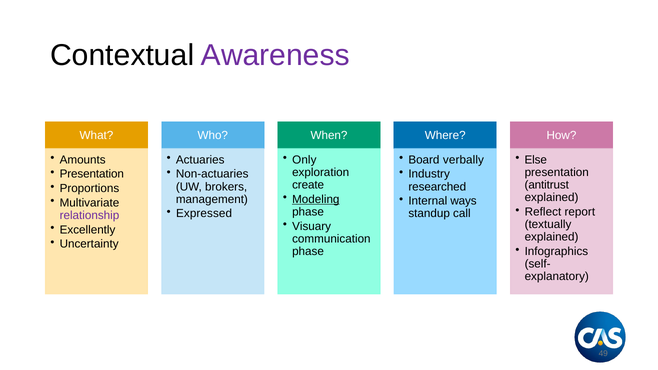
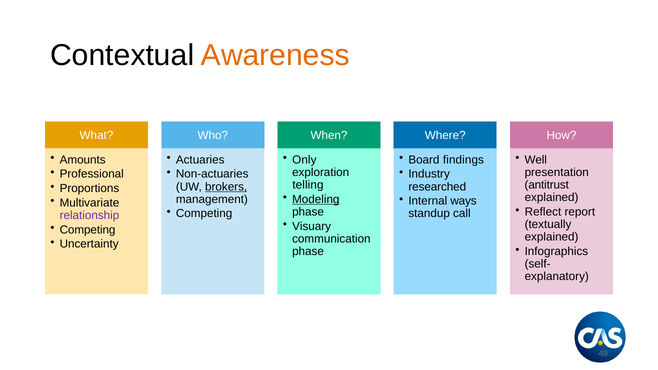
Awareness colour: purple -> orange (275, 55)
verbally: verbally -> findings (463, 160)
Else: Else -> Well (536, 160)
Presentation: Presentation -> Professional (92, 174)
create: create -> telling (308, 185)
brokers underline: none -> present (226, 187)
Expressed: Expressed -> Competing (204, 214)
Excellently: Excellently -> Competing (88, 230)
